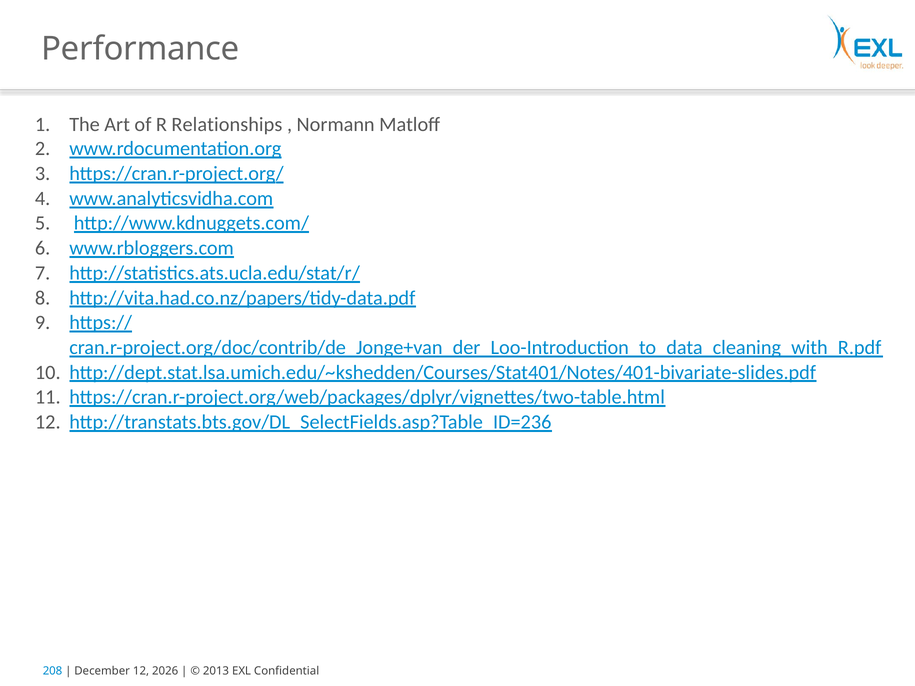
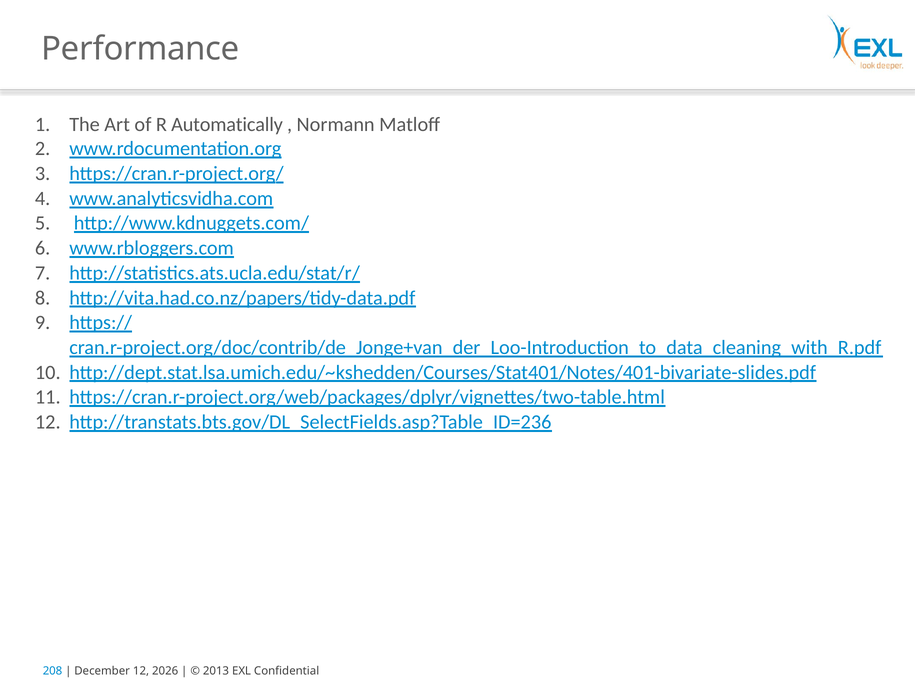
Relationships: Relationships -> Automatically (227, 124)
